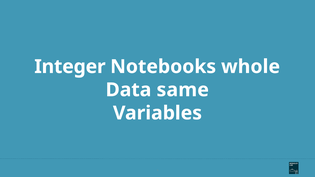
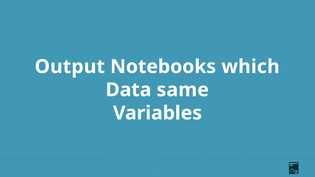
Integer: Integer -> Output (70, 67)
whole: whole -> which (251, 67)
